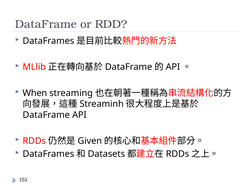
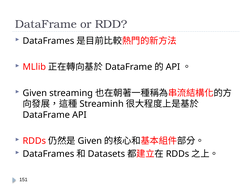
When: When -> Given (35, 93)
